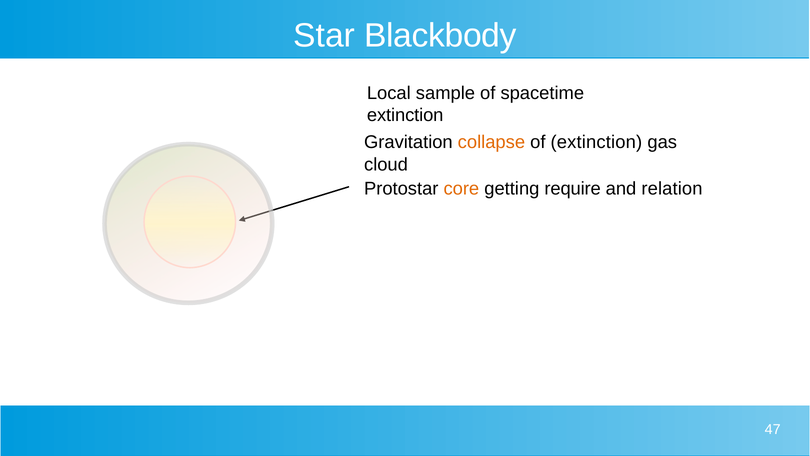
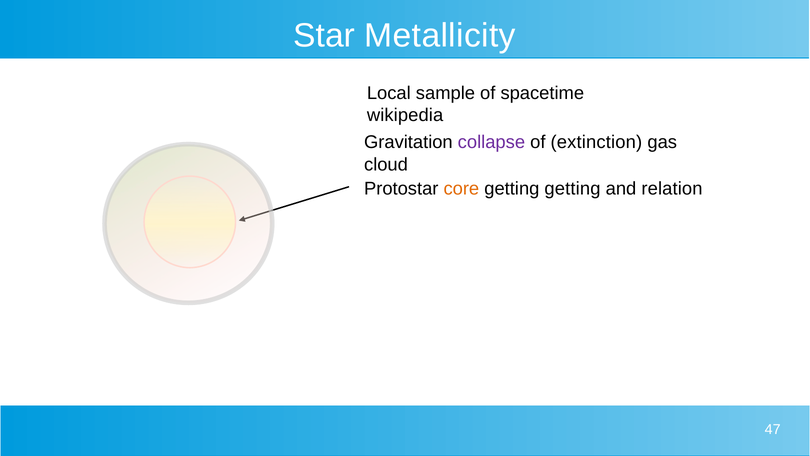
Blackbody: Blackbody -> Metallicity (440, 36)
extinction: extinction -> wikipedia (405, 115)
collapse colour: orange -> purple (491, 142)
getting require: require -> getting (572, 189)
